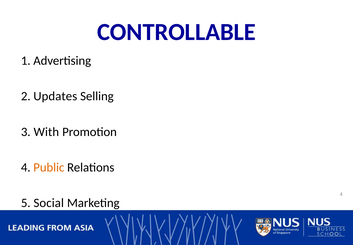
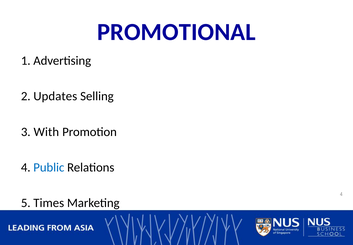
CONTROLLABLE: CONTROLLABLE -> PROMOTIONAL (176, 32)
Public colour: orange -> blue (49, 167)
Social: Social -> Times (49, 202)
